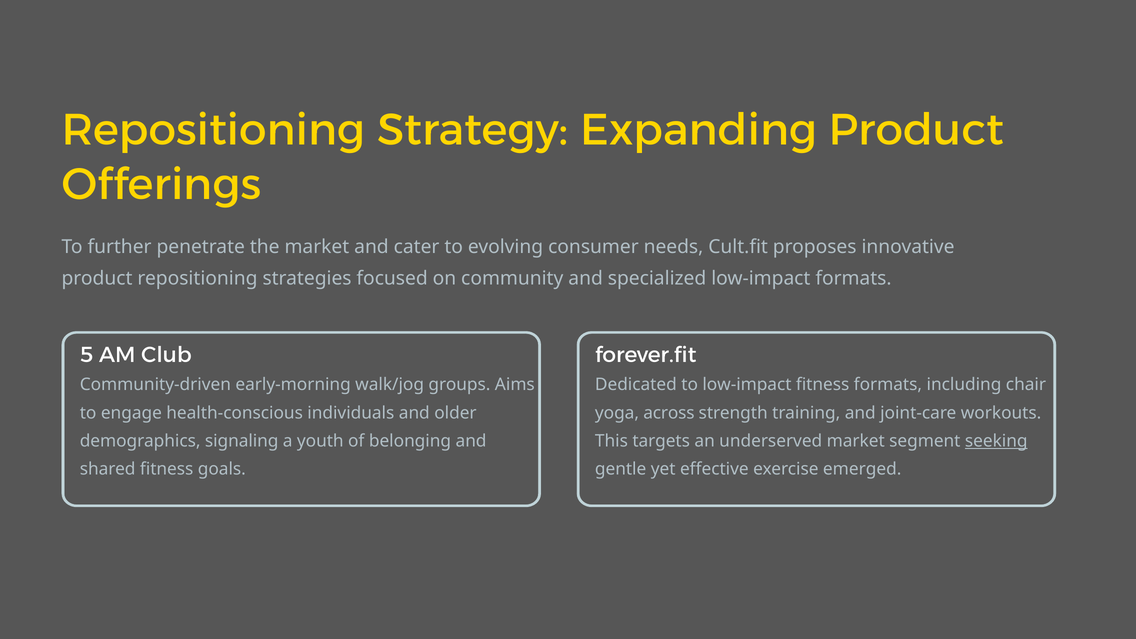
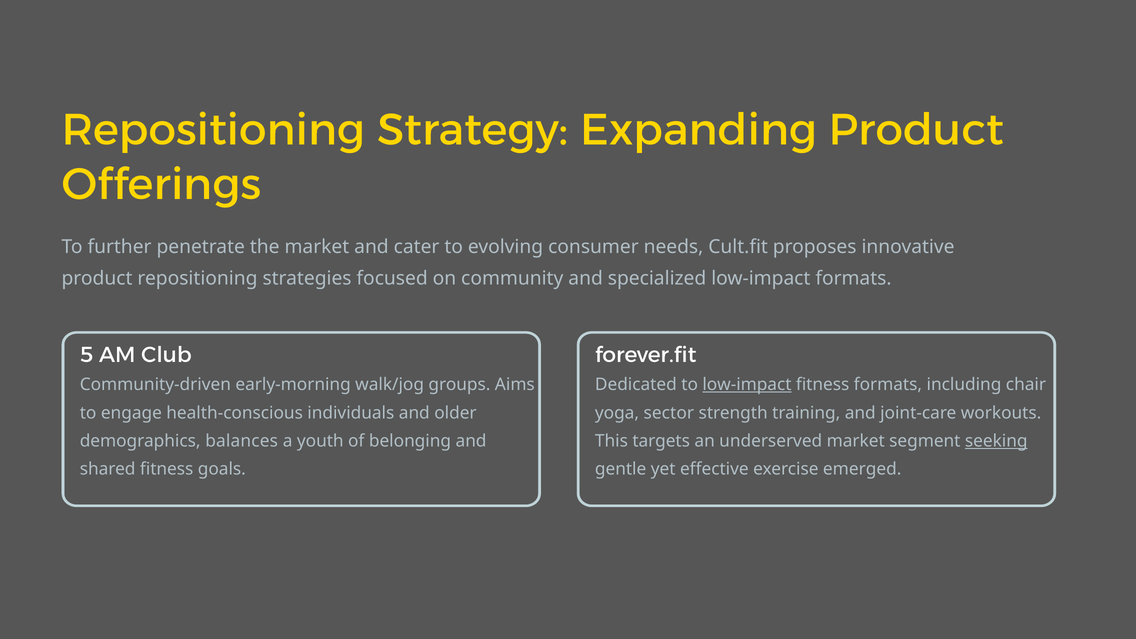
low-impact underline: none -> present (747, 385)
across: across -> sector (669, 413)
signaling: signaling -> balances (242, 441)
